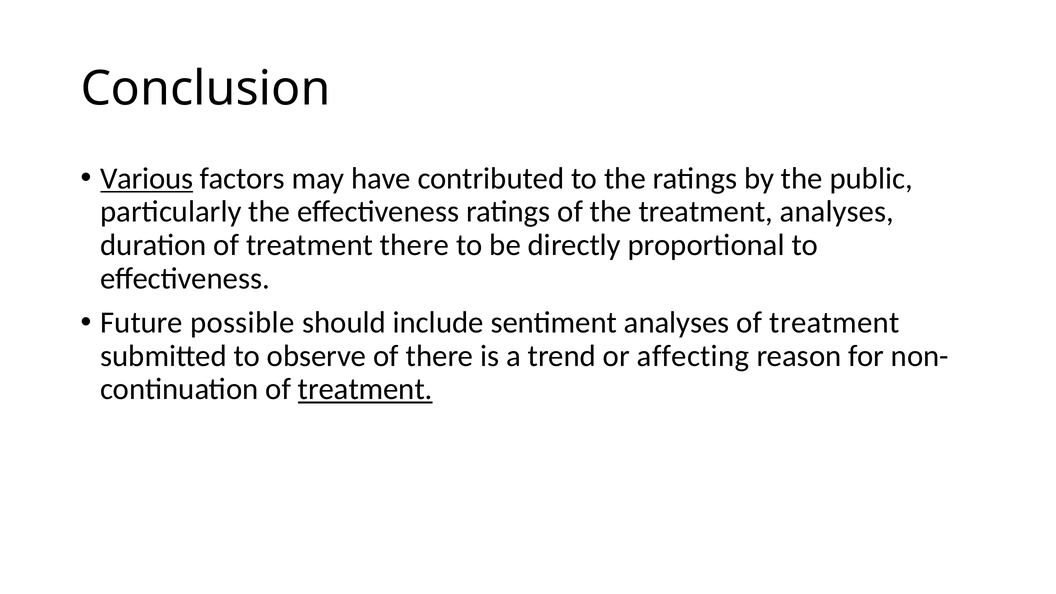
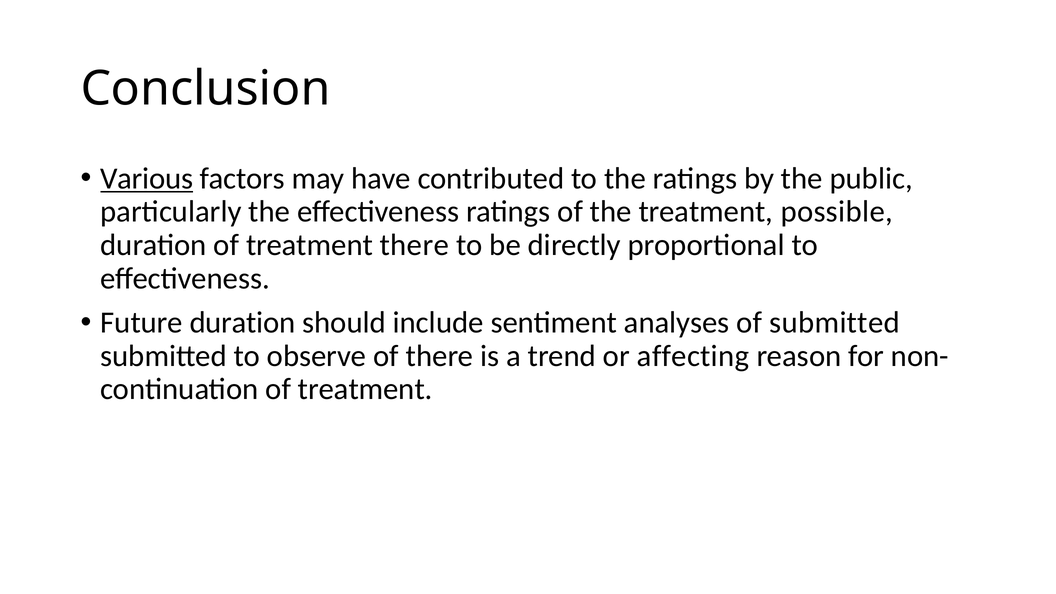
treatment analyses: analyses -> possible (837, 212)
Future possible: possible -> duration (242, 323)
analyses of treatment: treatment -> submitted (835, 323)
treatment underline: present -> none (365, 389)
